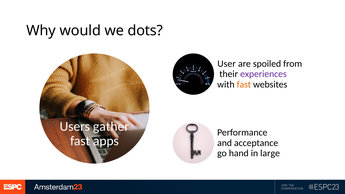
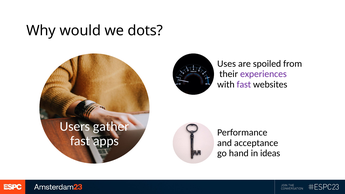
User: User -> Uses (227, 64)
fast colour: orange -> purple (244, 84)
large: large -> ideas (270, 153)
